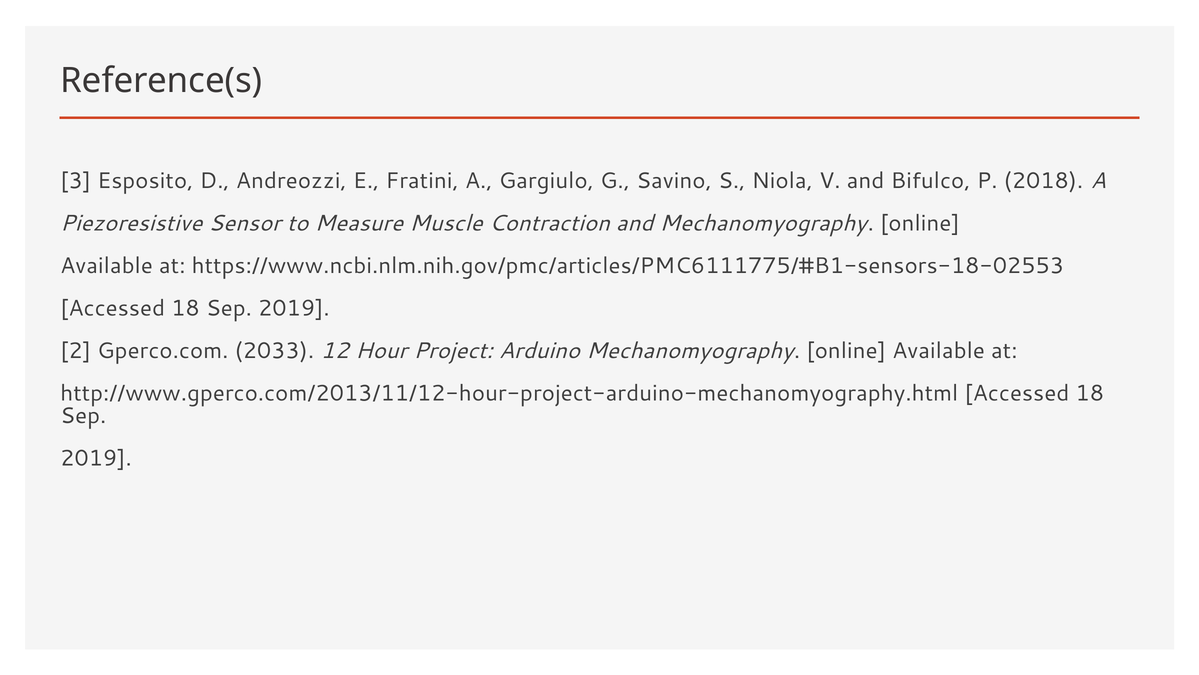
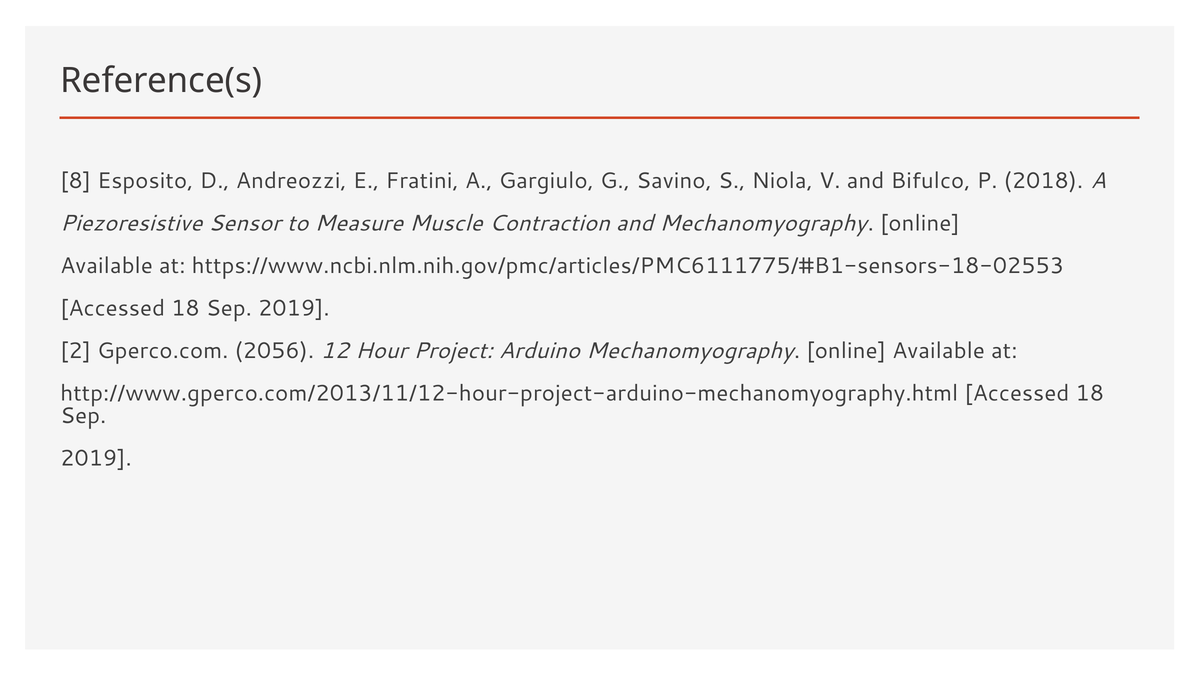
3: 3 -> 8 (76, 180)
2033: 2033 -> 2056 (274, 350)
